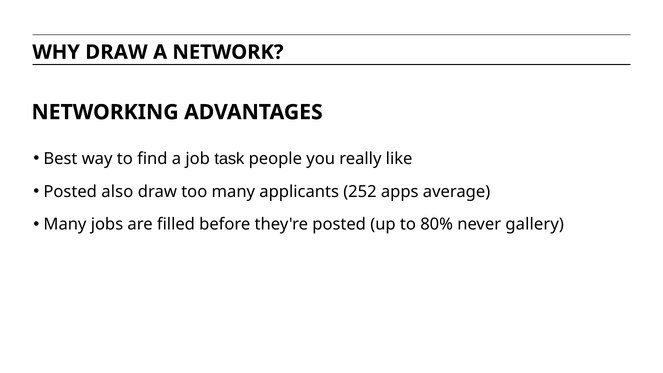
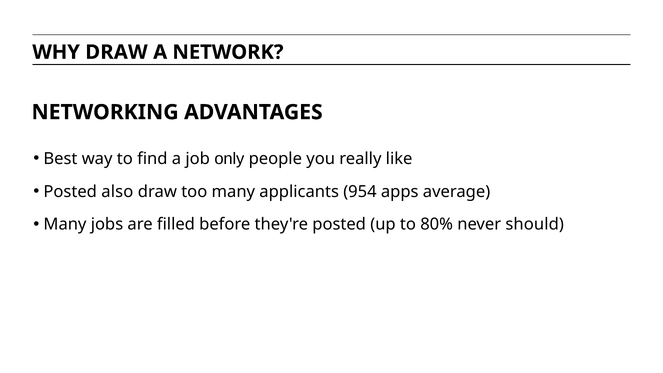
task: task -> only (229, 159)
252: 252 -> 954 (360, 192)
gallery: gallery -> should (535, 224)
